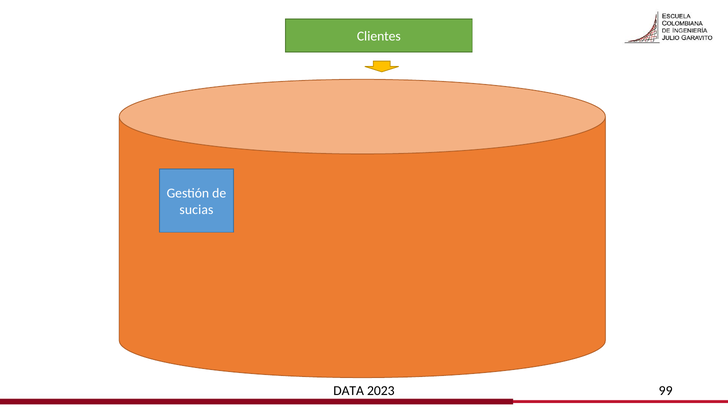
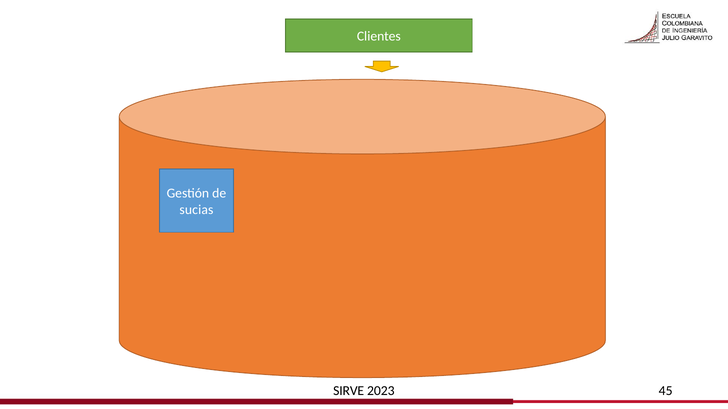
DATA: DATA -> SIRVE (349, 391)
99: 99 -> 45 (666, 391)
